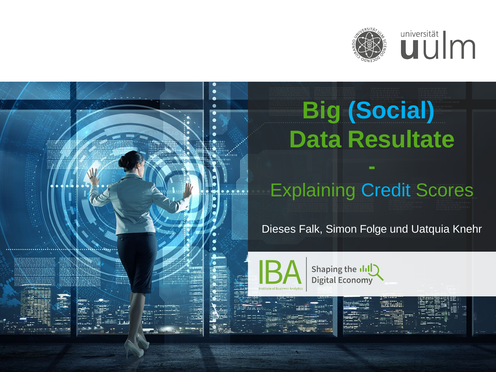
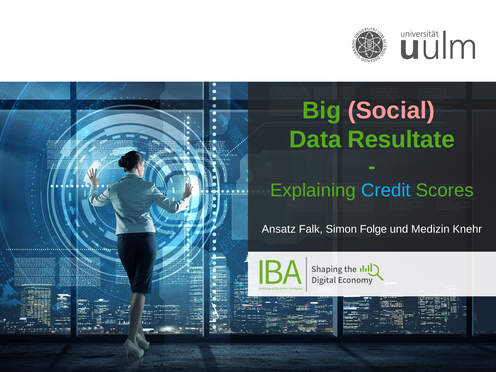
Social colour: light blue -> pink (391, 110)
Dieses: Dieses -> Ansatz (279, 229)
Uatquia: Uatquia -> Medizin (430, 229)
